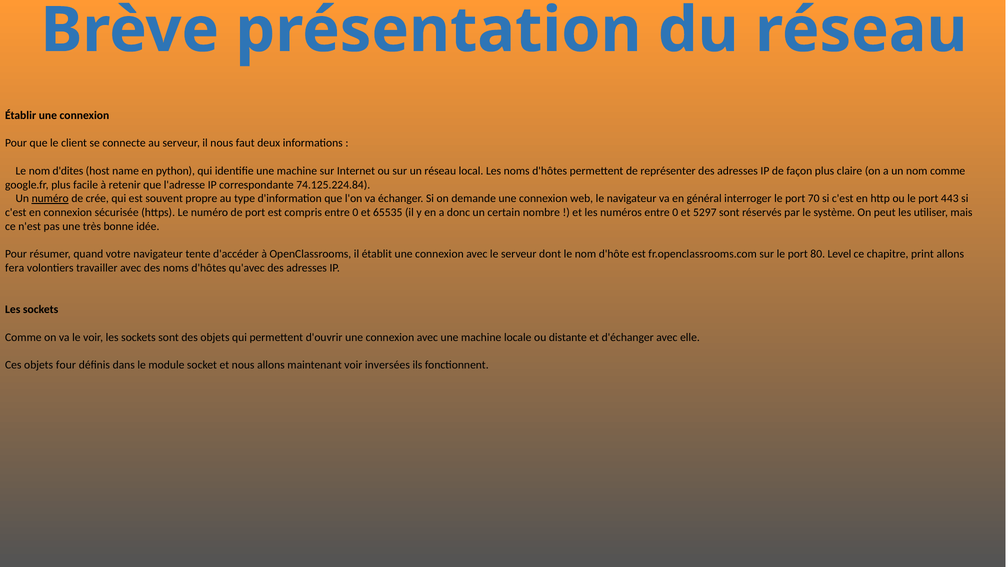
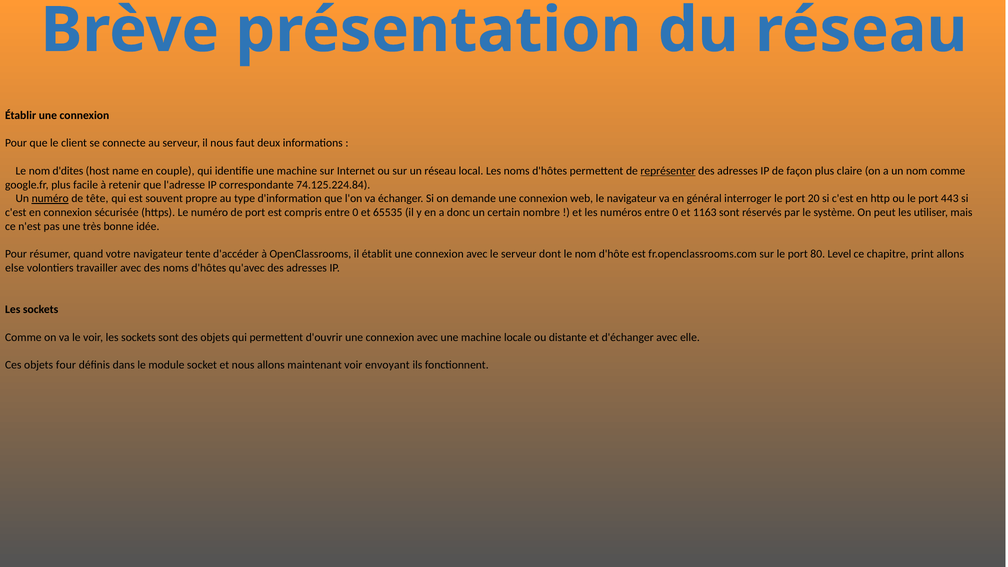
python: python -> couple (175, 171)
représenter underline: none -> present (668, 171)
crée: crée -> tête (97, 199)
70: 70 -> 20 (814, 199)
5297: 5297 -> 1163 (705, 212)
fera: fera -> else (15, 268)
inversées: inversées -> envoyant (387, 365)
